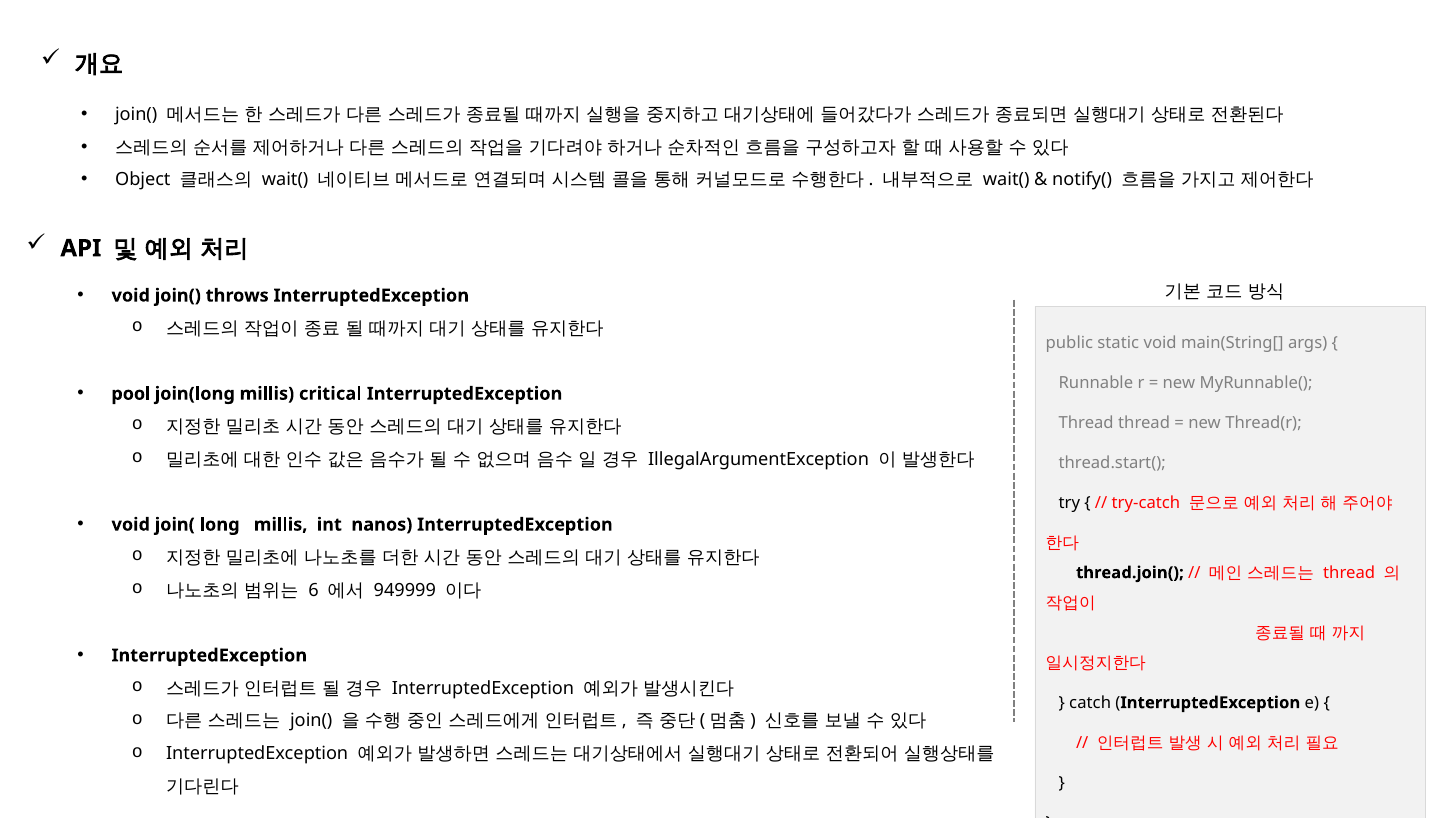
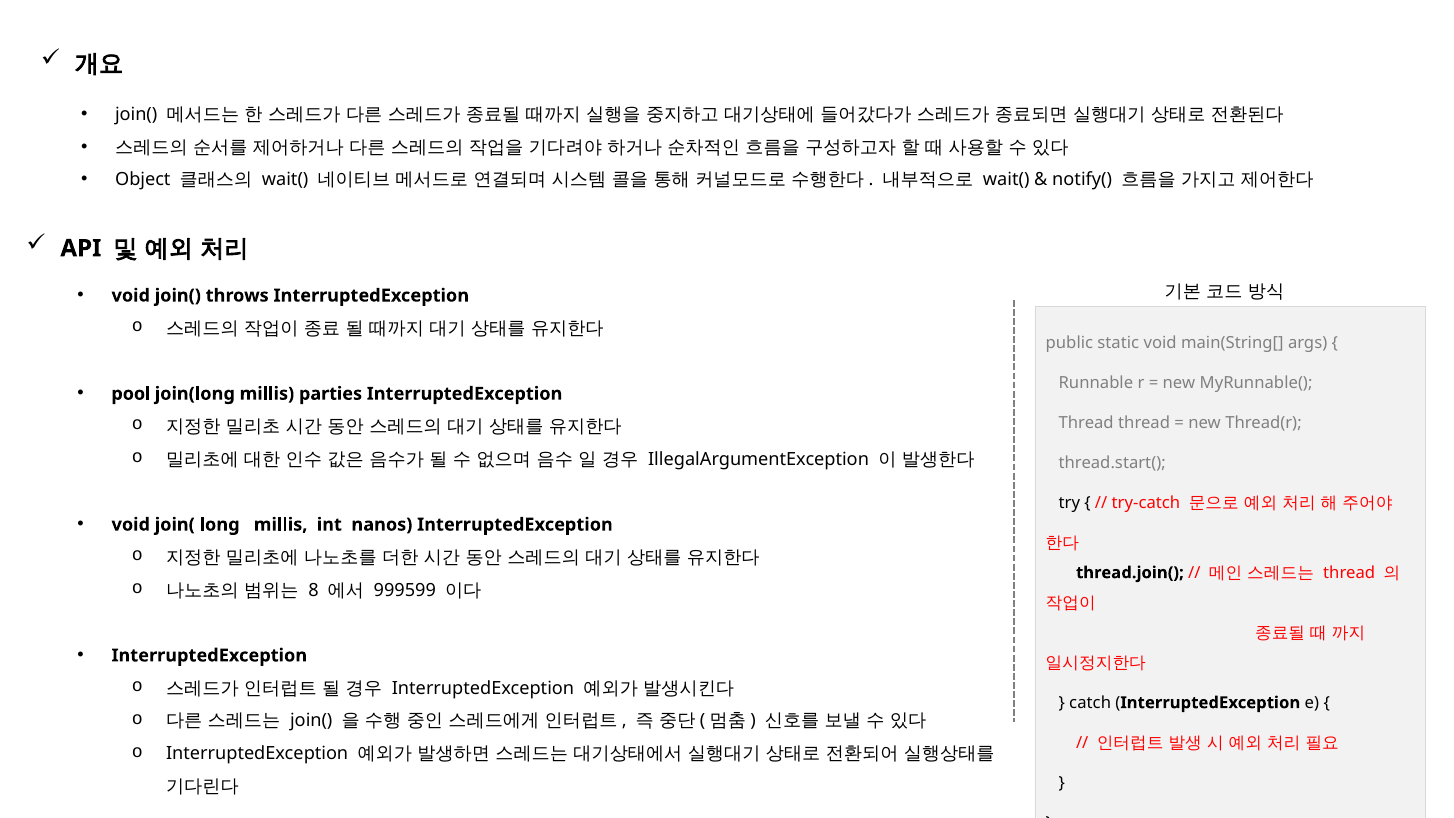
critical: critical -> parties (331, 394)
6: 6 -> 8 (314, 590)
949999: 949999 -> 999599 (405, 590)
